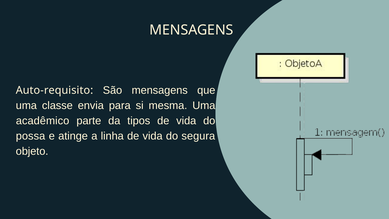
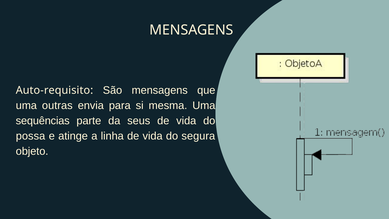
classe: classe -> outras (57, 105)
acadêmico: acadêmico -> sequências (43, 121)
tipos: tipos -> seus (139, 121)
